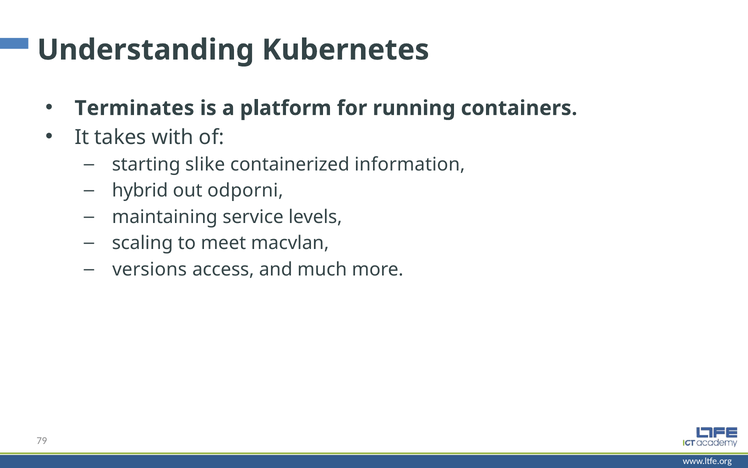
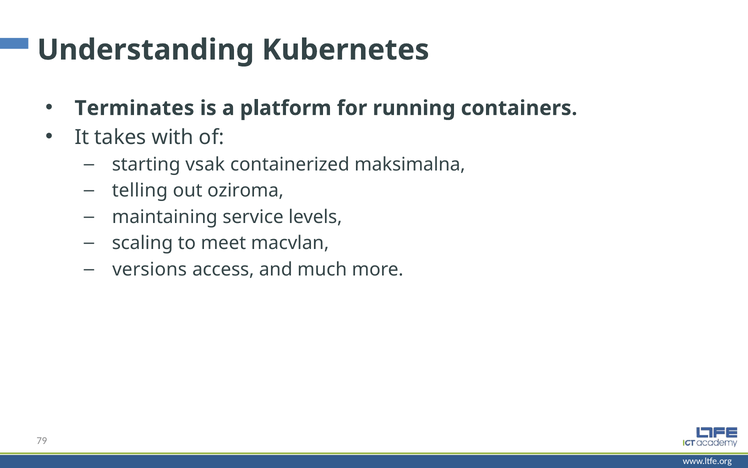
slike: slike -> vsak (205, 164)
information: information -> maksimalna (410, 164)
hybrid: hybrid -> telling (140, 191)
odporni: odporni -> oziroma (245, 191)
